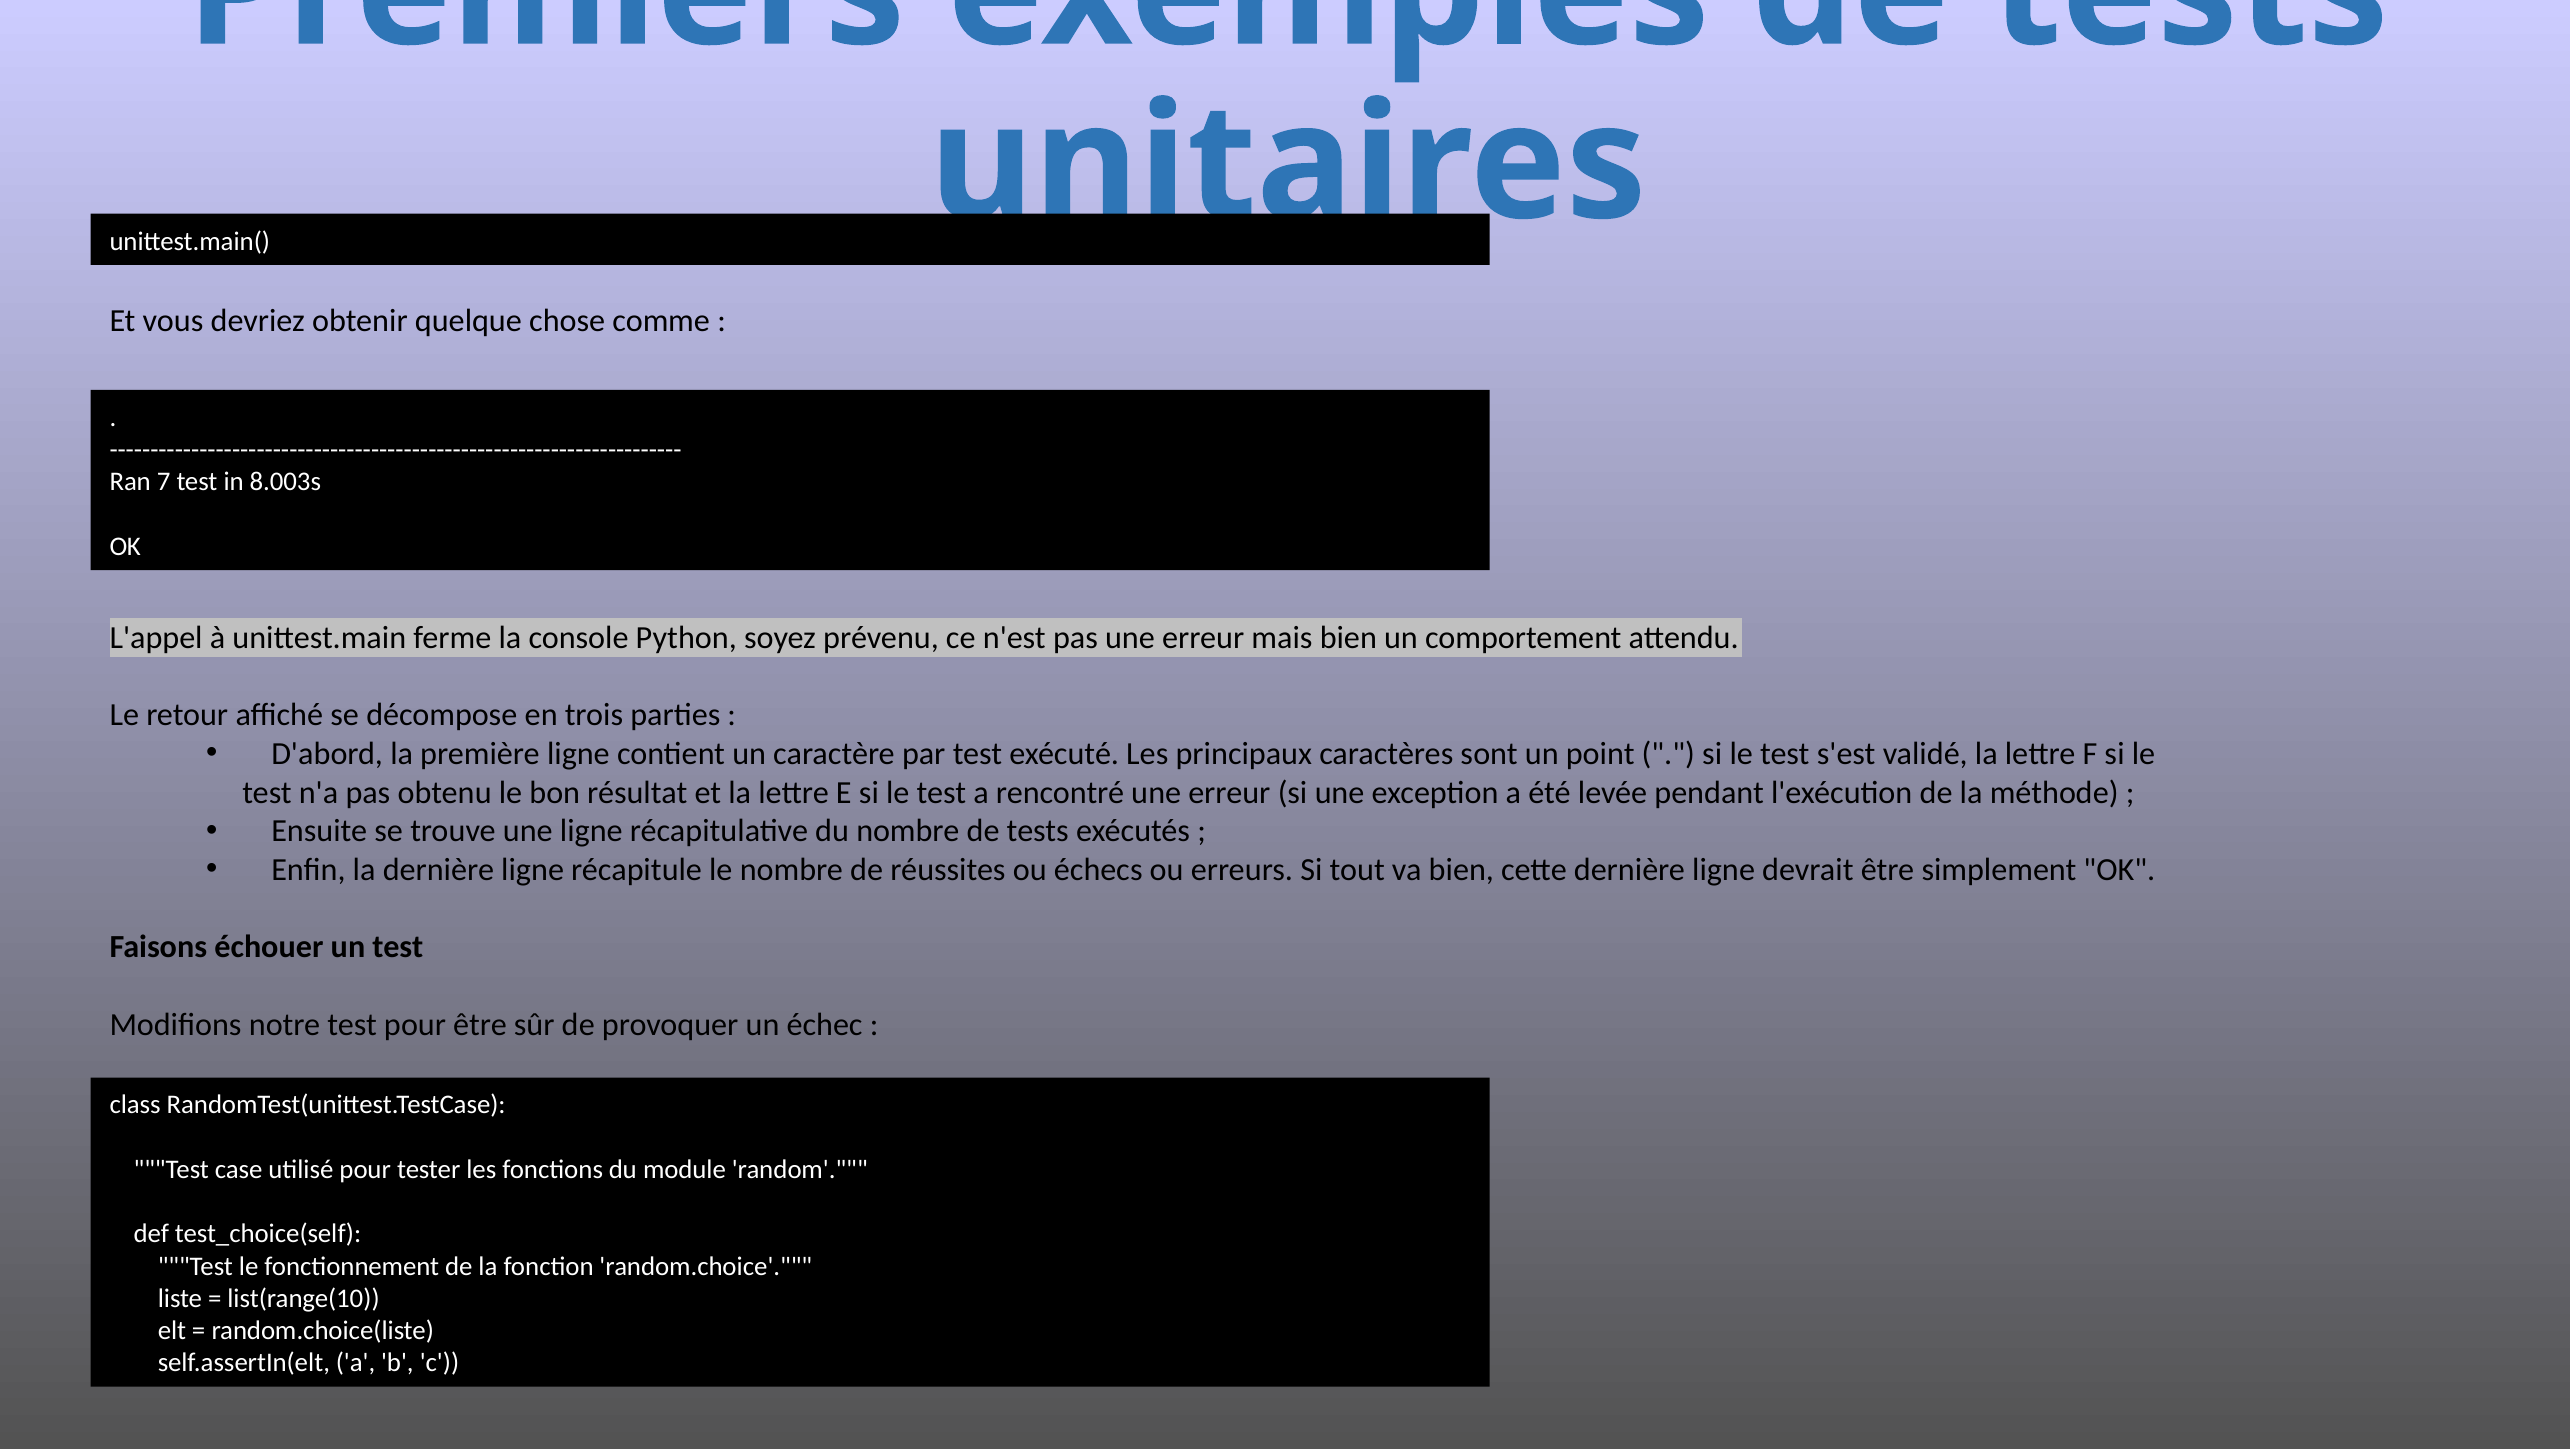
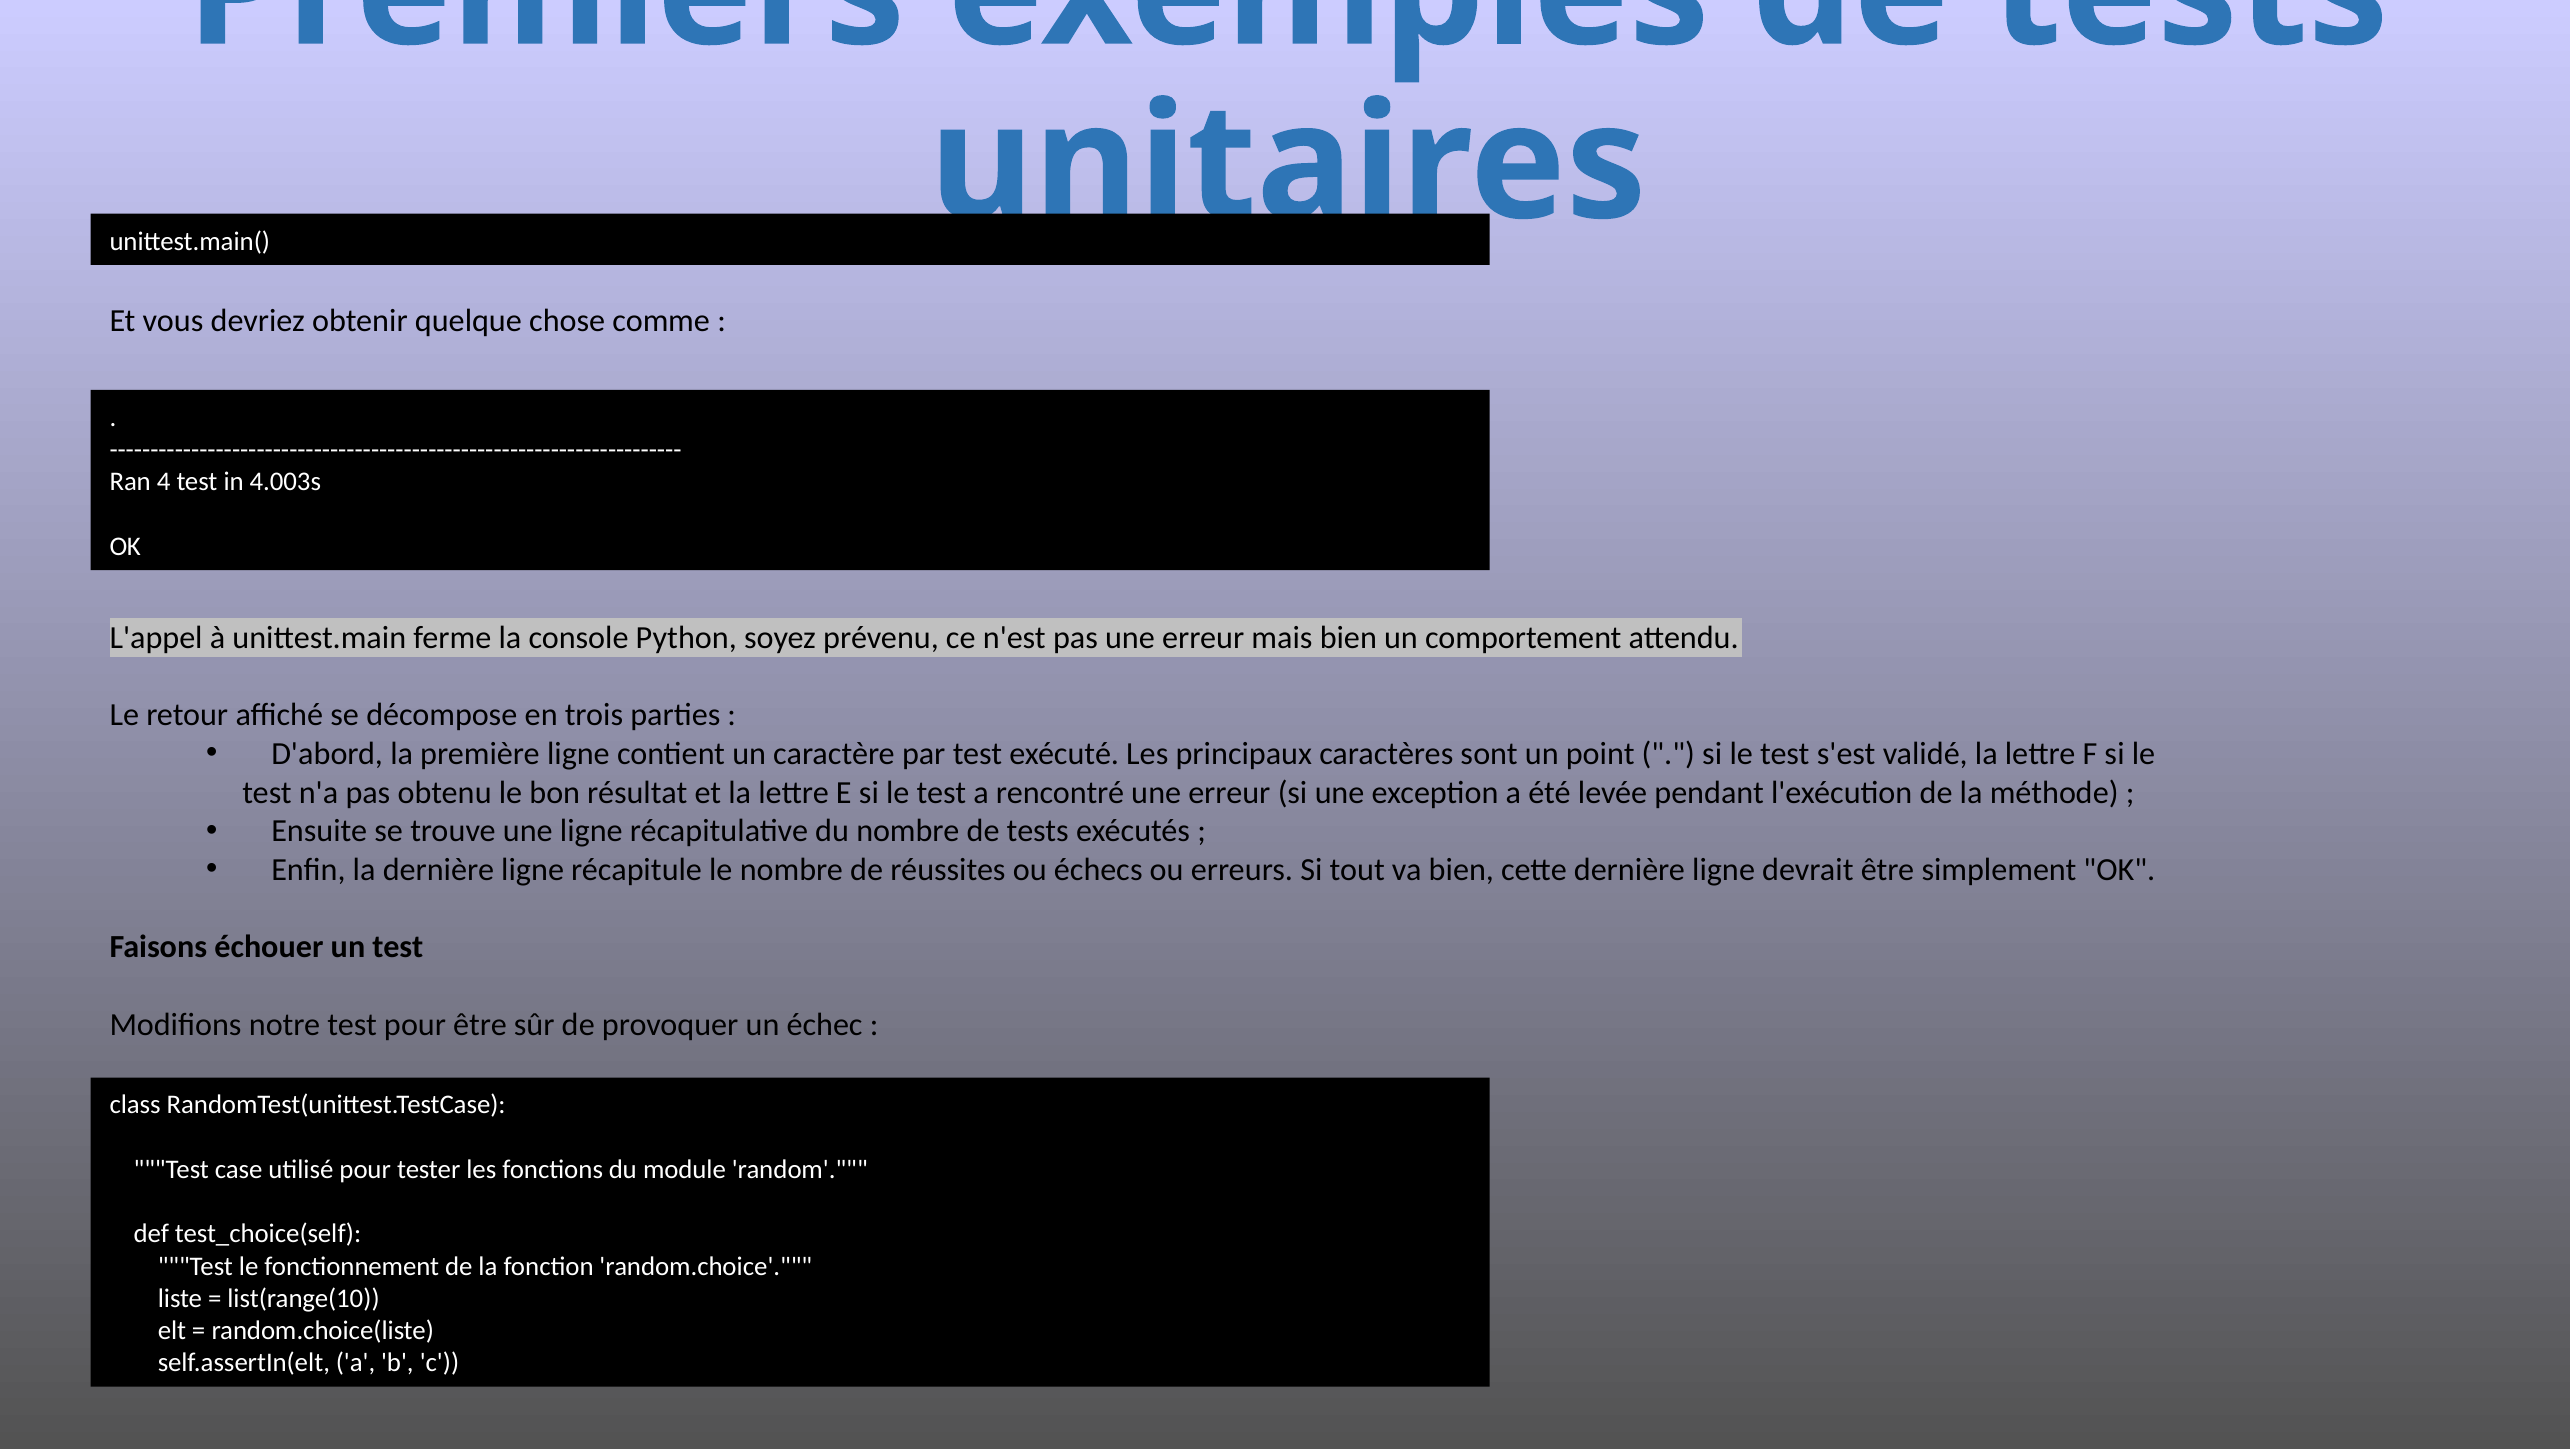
7: 7 -> 4 (164, 482)
8.003s: 8.003s -> 4.003s (285, 482)
